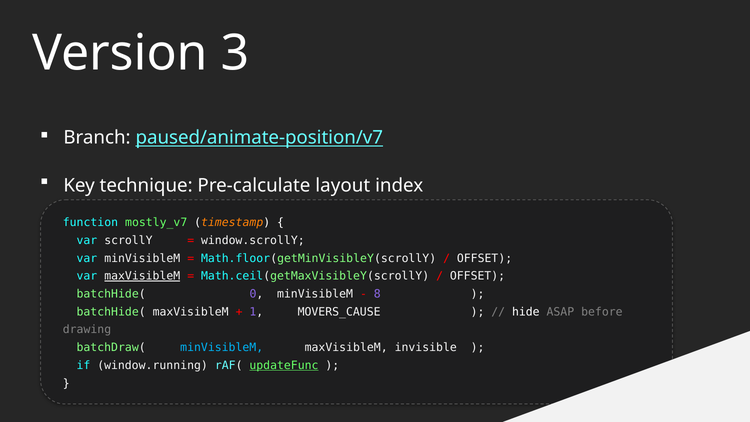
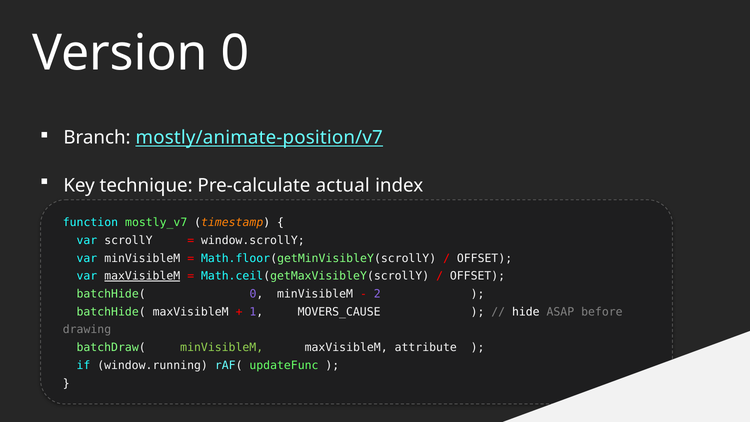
Version 3: 3 -> 0 (235, 53)
paused/animate-position/v7: paused/animate-position/v7 -> mostly/animate-position/v7 (259, 137)
layout: layout -> actual (343, 185)
8: 8 -> 2 (377, 294)
minVisibleM colour: light blue -> light green (222, 347)
invisible: invisible -> attribute (426, 347)
updateFunc underline: present -> none (284, 365)
